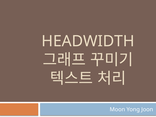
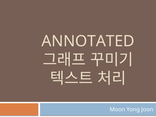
HEADWIDTH: HEADWIDTH -> ANNOTATED (88, 41)
